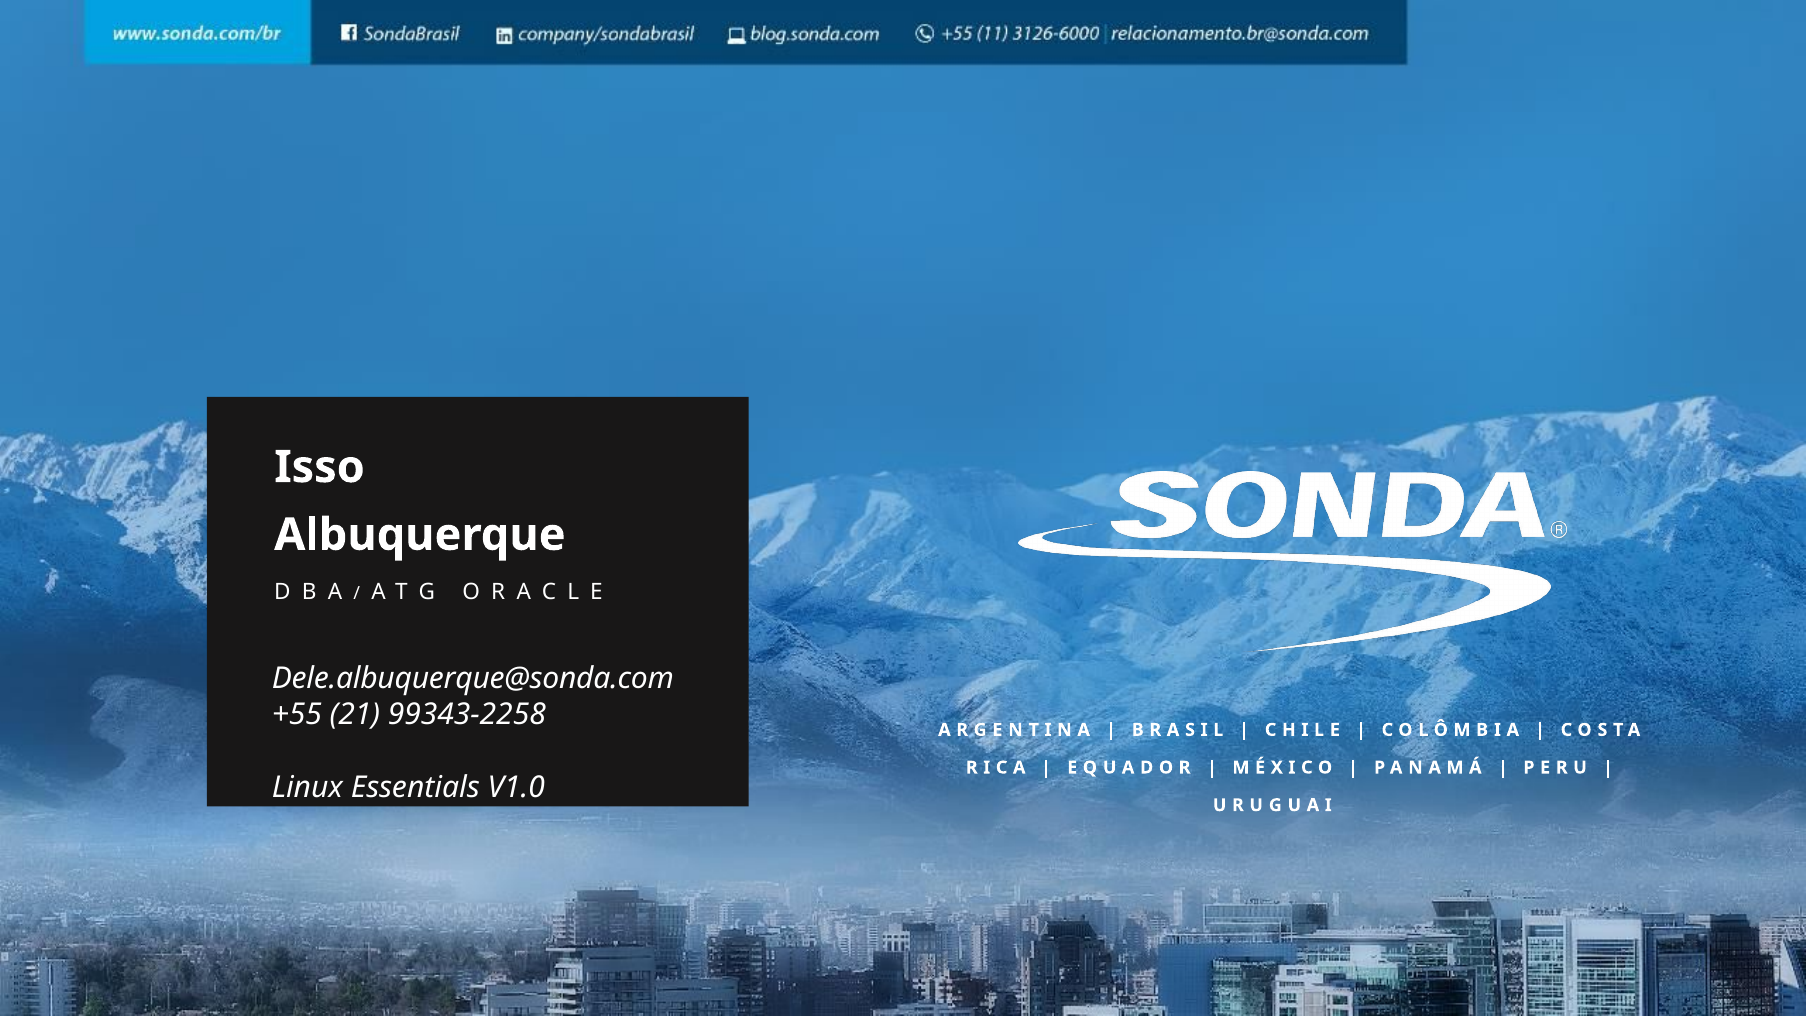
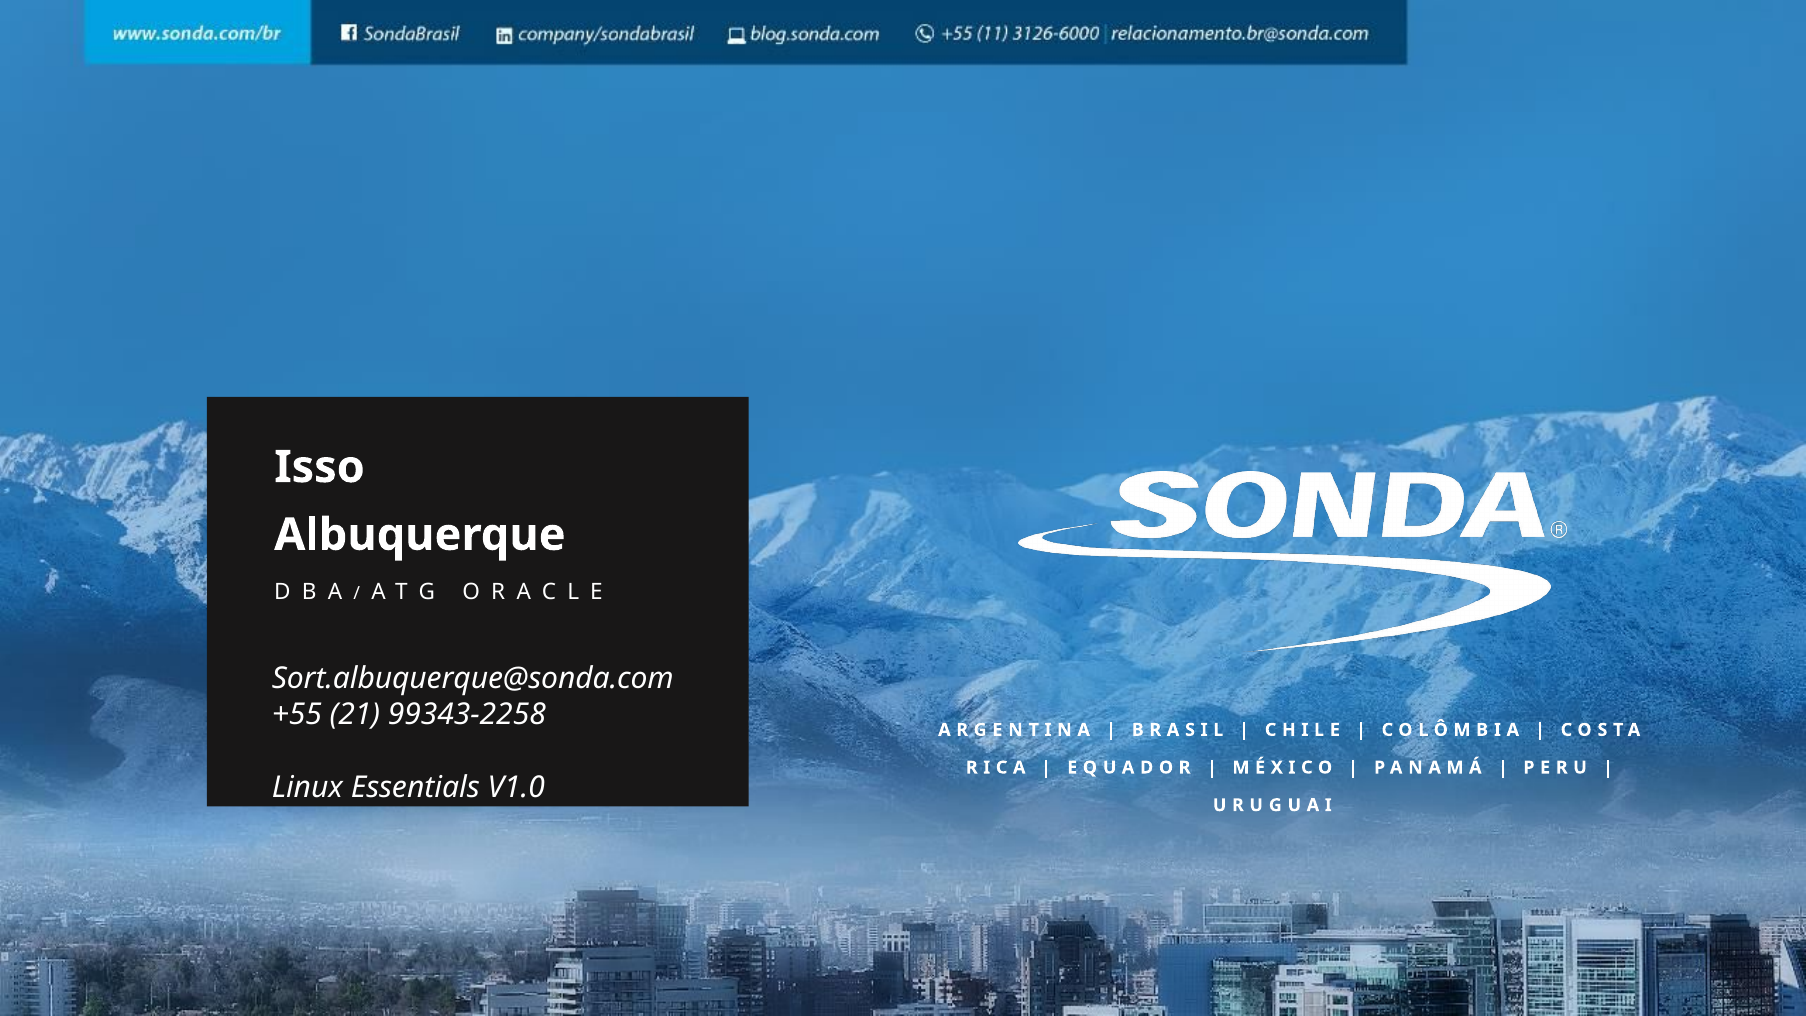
Dele.albuquerque@sonda.com: Dele.albuquerque@sonda.com -> Sort.albuquerque@sonda.com (473, 679)
